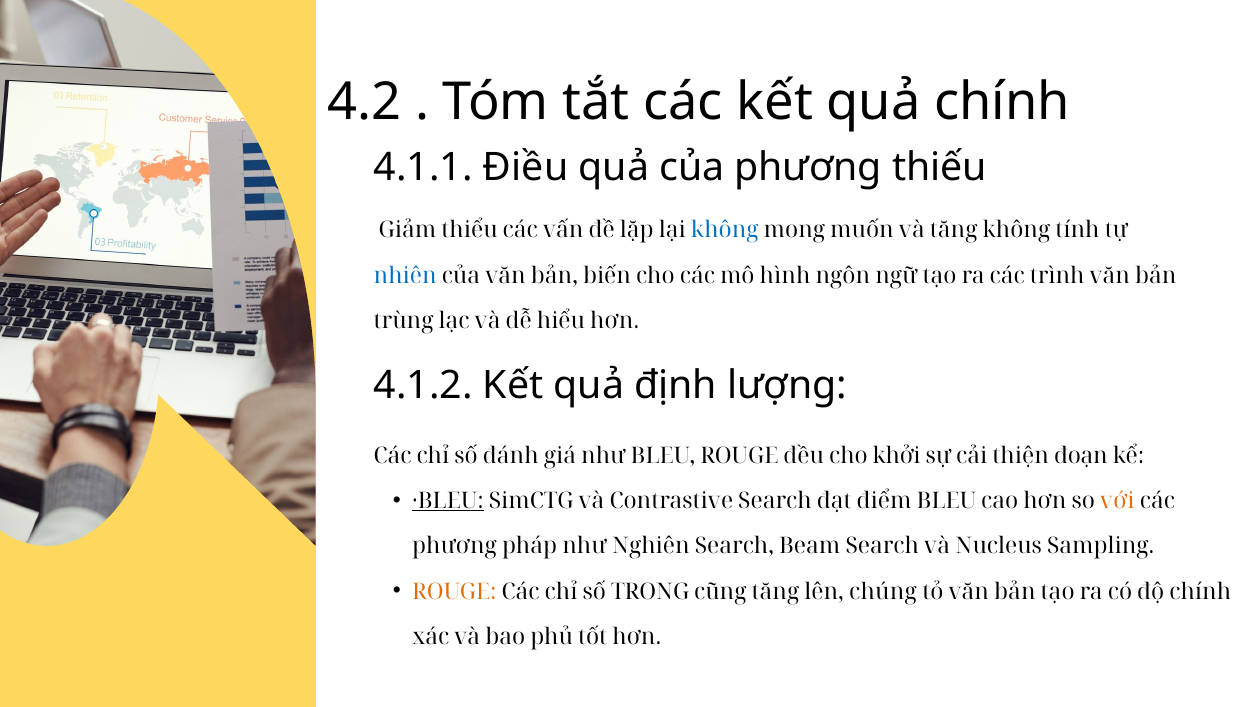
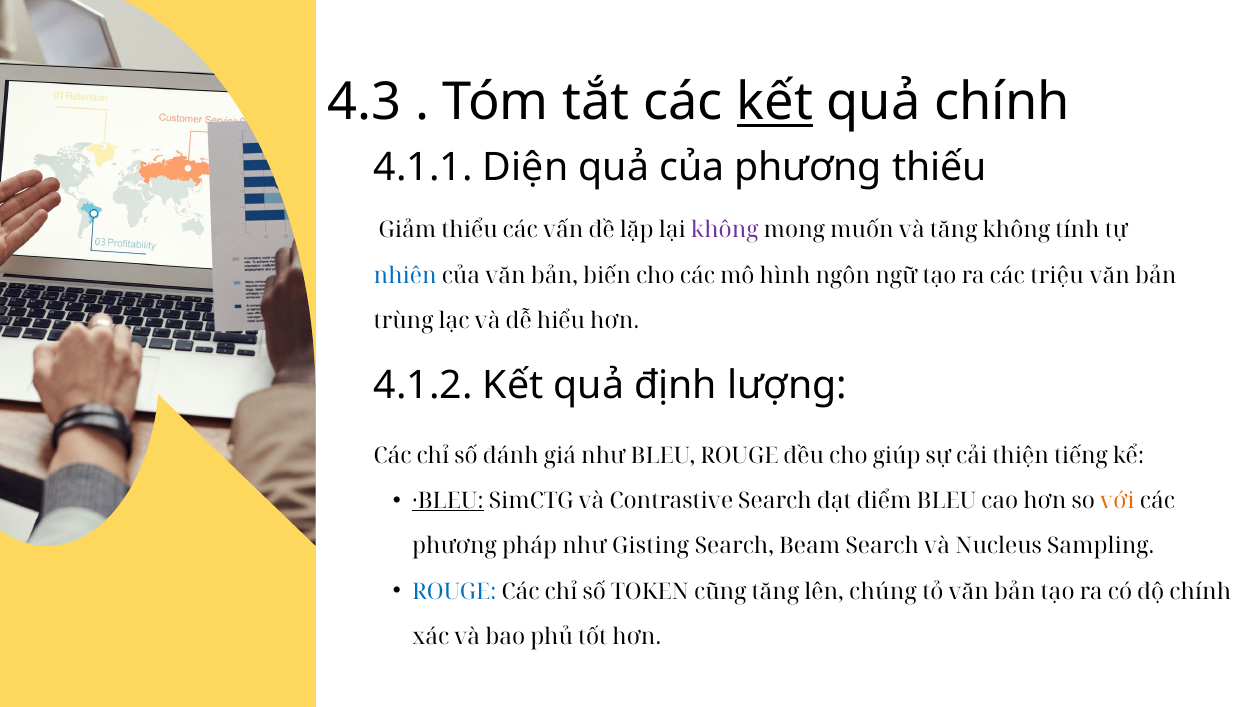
4.2: 4.2 -> 4.3 (365, 103)
kết underline: none -> present (775, 103)
Điều: Điều -> Diện (526, 168)
không colour: blue -> purple (725, 230)
trình: trình -> triệu (1057, 276)
khởi: khởi -> giúp (897, 456)
đoạn: đoạn -> tiếng (1081, 456)
Nghiên: Nghiên -> Gisting (651, 546)
ROUGE colour: orange -> blue (454, 592)
TRONG: TRONG -> TOKEN (650, 592)
